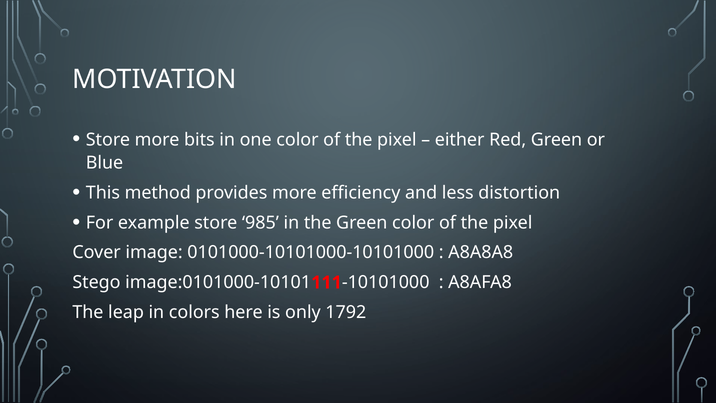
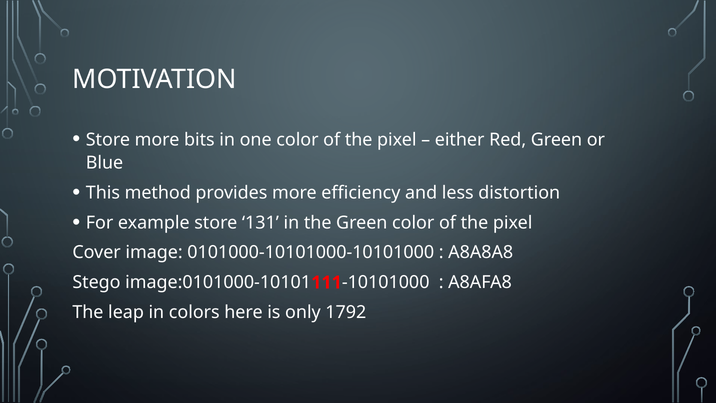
985: 985 -> 131 (260, 223)
